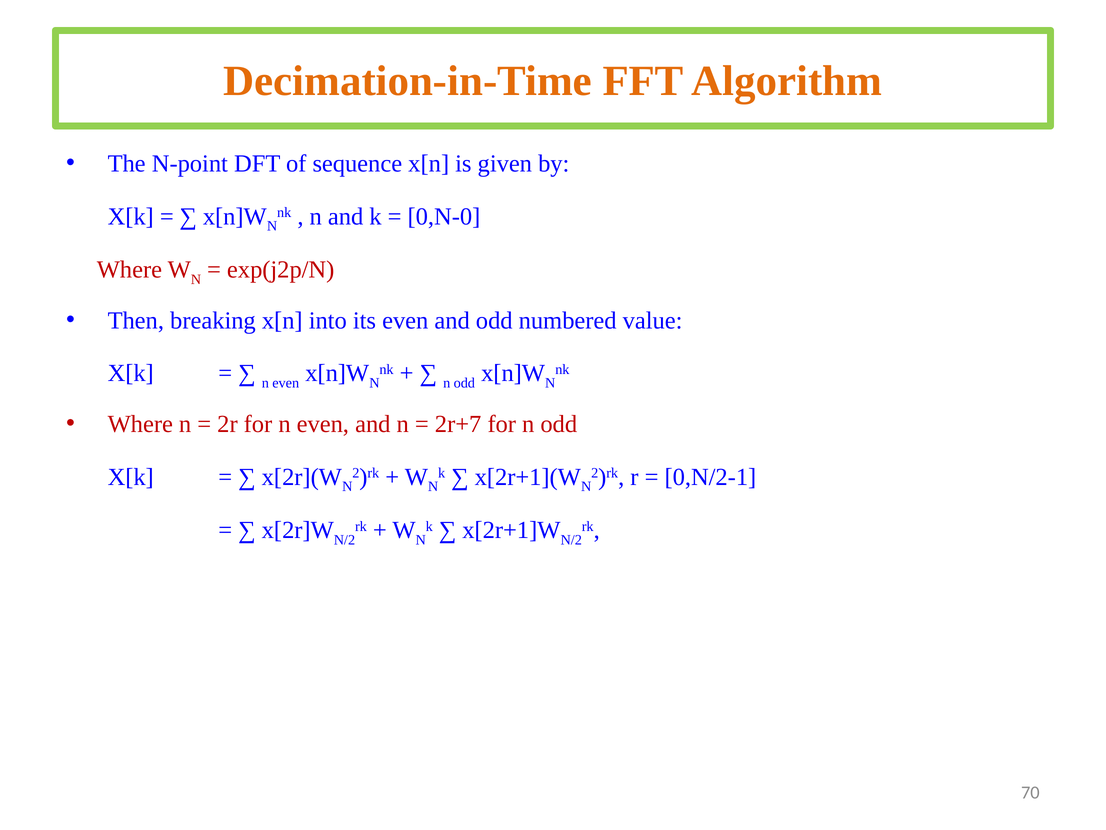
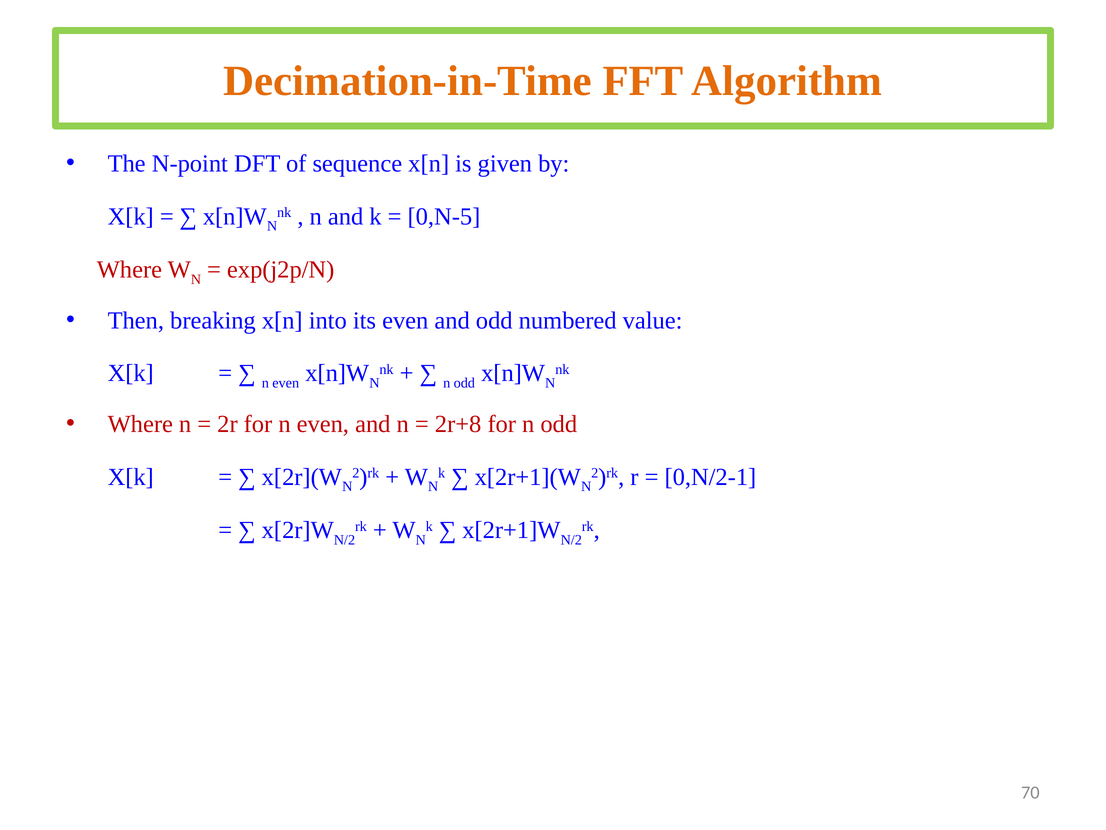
0,N-0: 0,N-0 -> 0,N-5 (444, 216)
2r+7: 2r+7 -> 2r+8 (458, 424)
